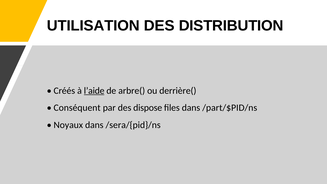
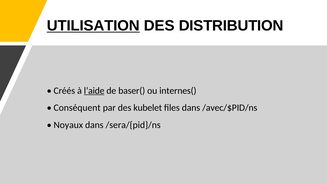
UTILISATION underline: none -> present (93, 26)
arbre(: arbre( -> baser( (132, 91)
derrière(: derrière( -> internes( (178, 91)
dispose: dispose -> kubelet (148, 108)
/part/$PID/ns: /part/$PID/ns -> /avec/$PID/ns (230, 108)
